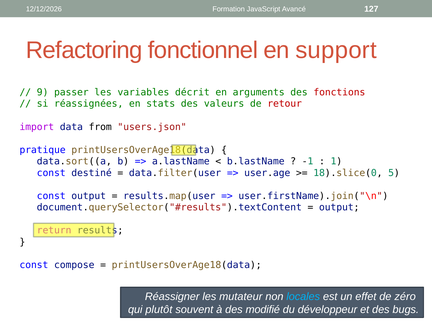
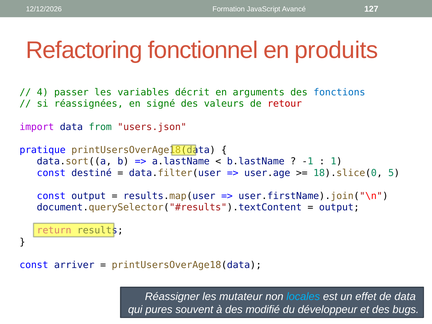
support: support -> produits (336, 50)
9: 9 -> 4 (43, 92)
fonctions colour: red -> blue (339, 92)
stats: stats -> signé (161, 104)
from colour: black -> green (100, 127)
compose: compose -> arriver (74, 265)
de zéro: zéro -> data (405, 297)
plutôt: plutôt -> pures (159, 310)
